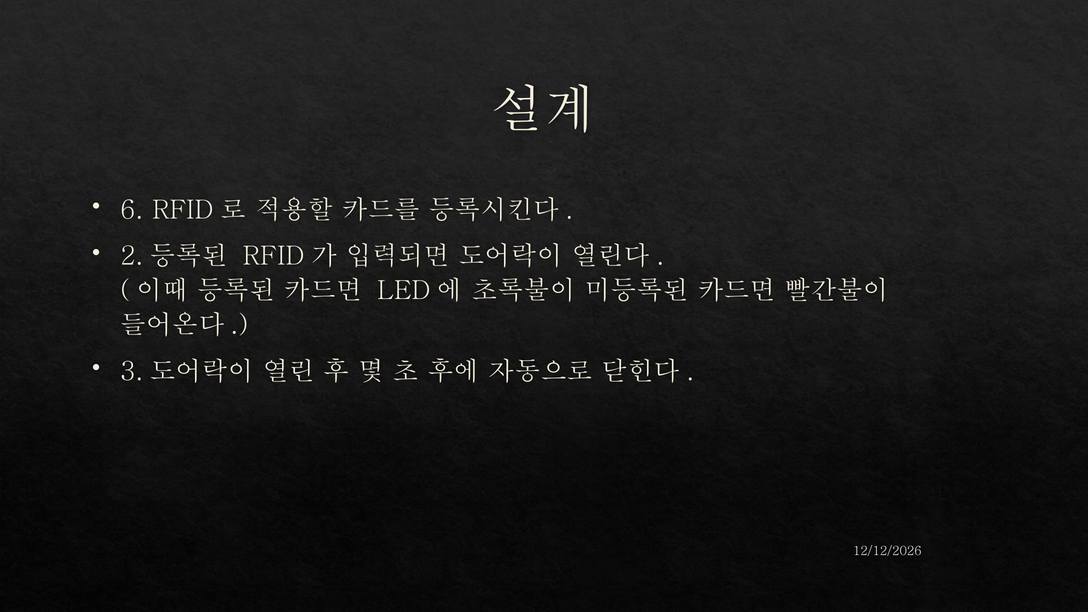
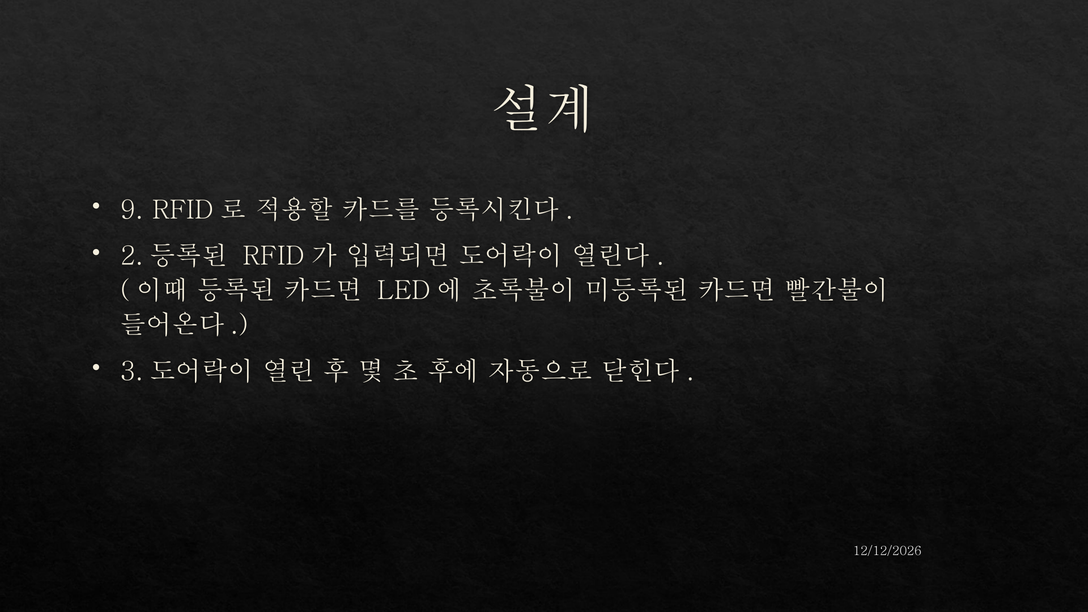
6: 6 -> 9 (132, 210)
